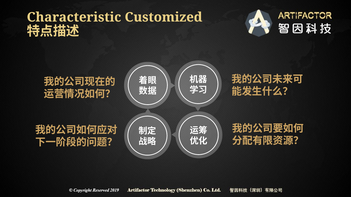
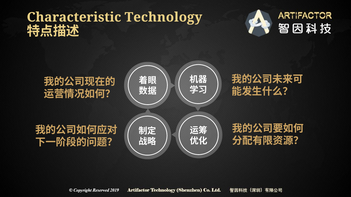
Customized: Customized -> Technology (163, 17)
